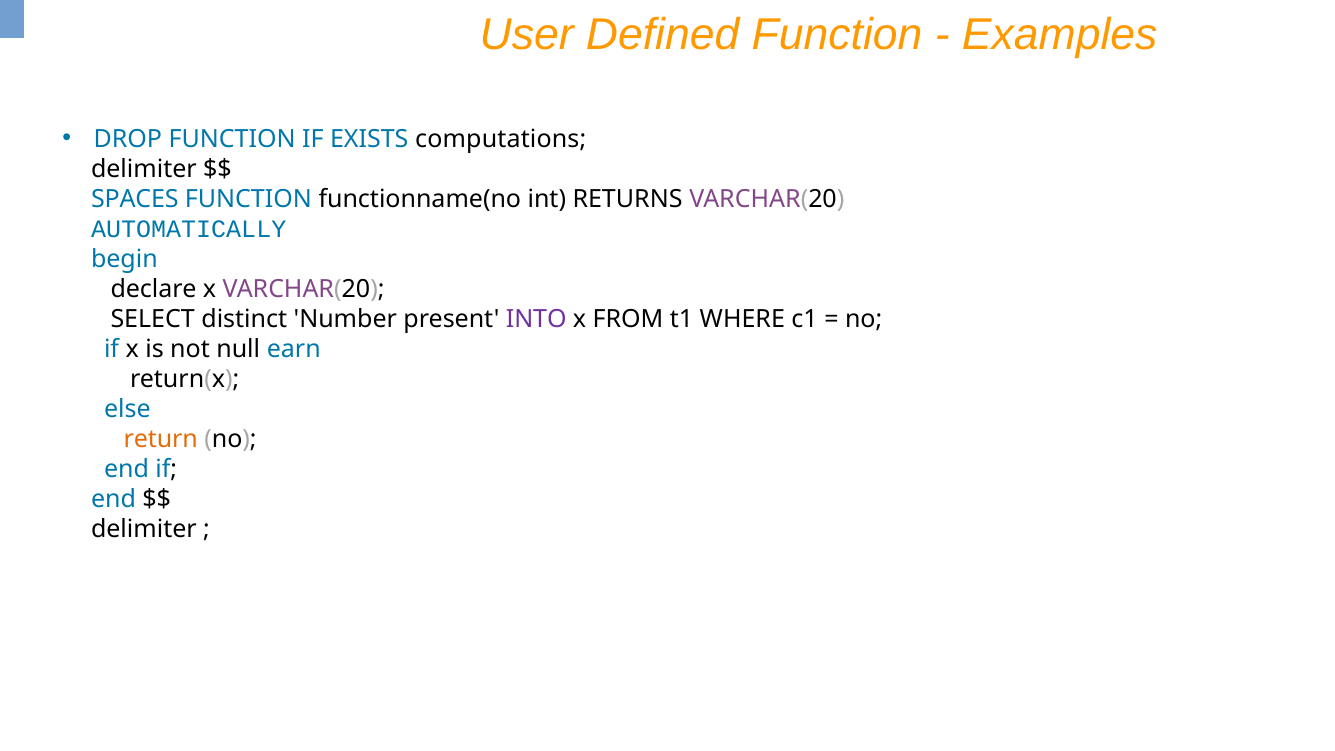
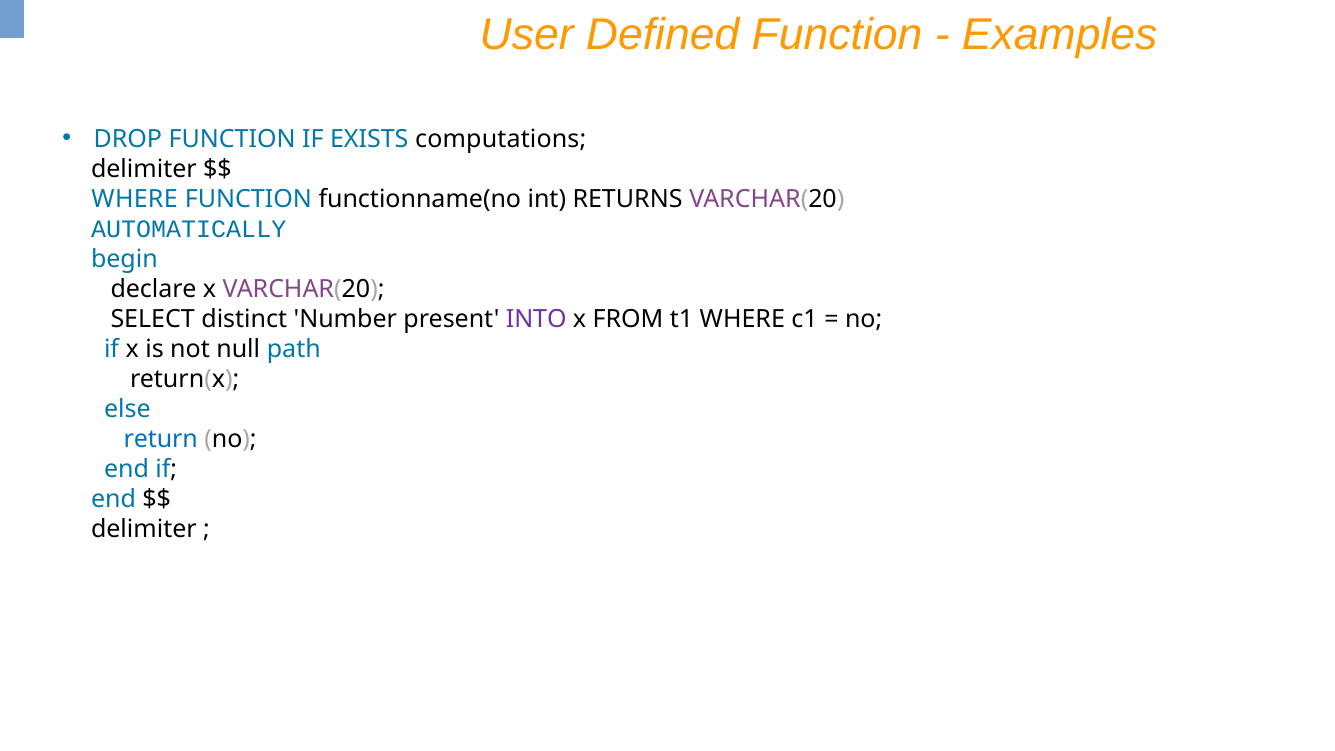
SPACES: SPACES -> WHERE (135, 199)
earn: earn -> path (294, 349)
return colour: orange -> blue (161, 439)
